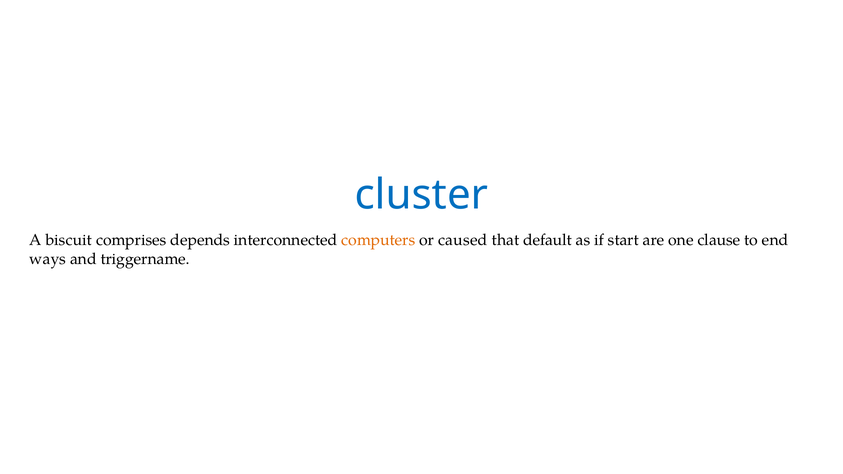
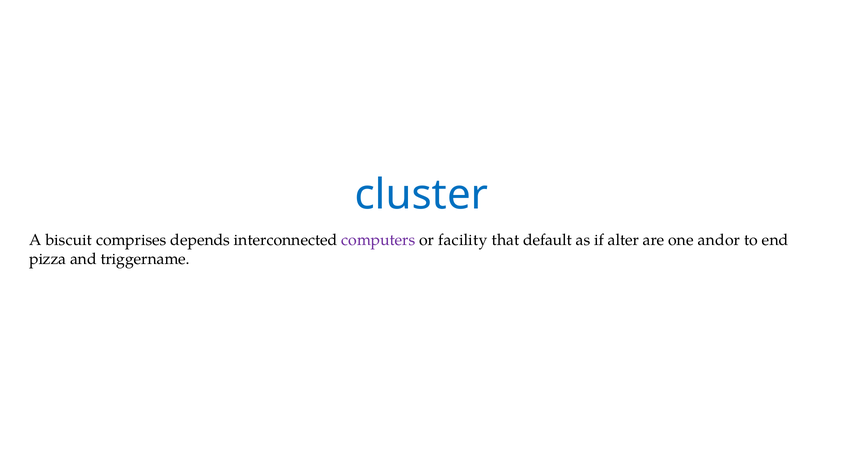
computers colour: orange -> purple (378, 240)
caused: caused -> facility (463, 240)
start: start -> alter (623, 240)
clause: clause -> andor (719, 240)
ways: ways -> pizza (48, 259)
